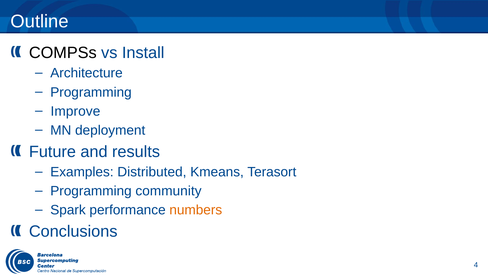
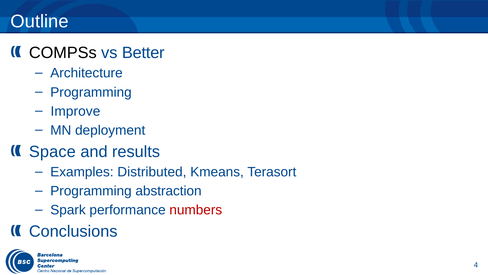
Install: Install -> Better (143, 53)
Future: Future -> Space (52, 151)
community: community -> abstraction (169, 191)
numbers colour: orange -> red (196, 210)
